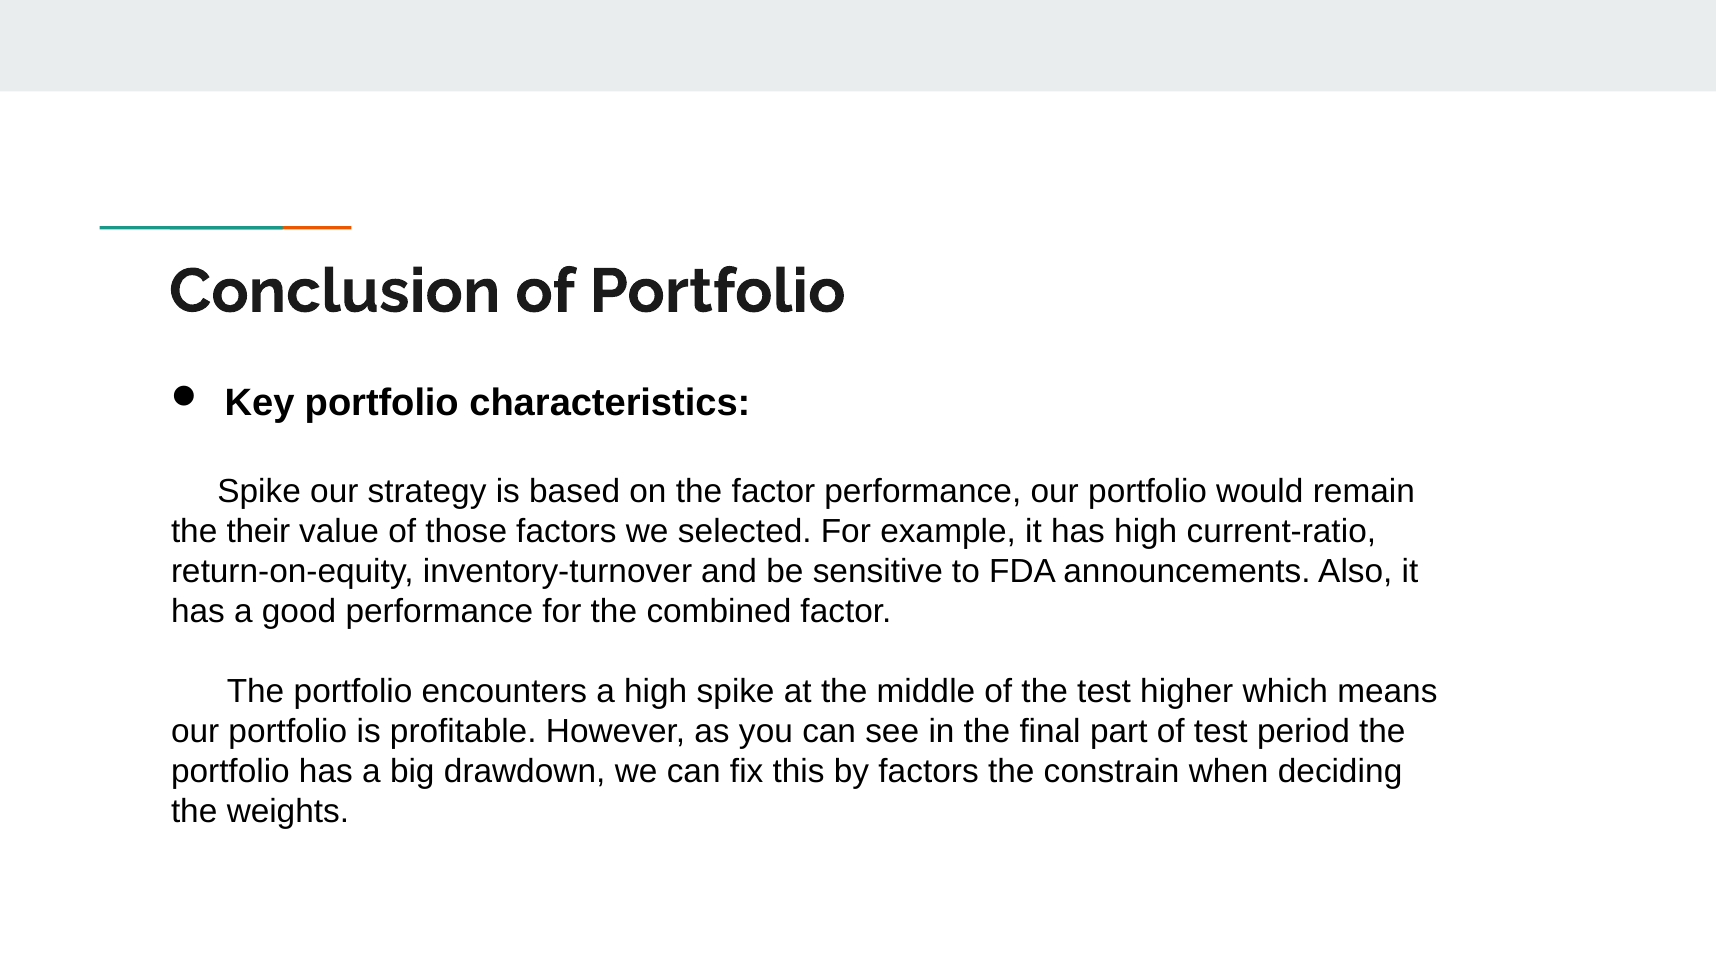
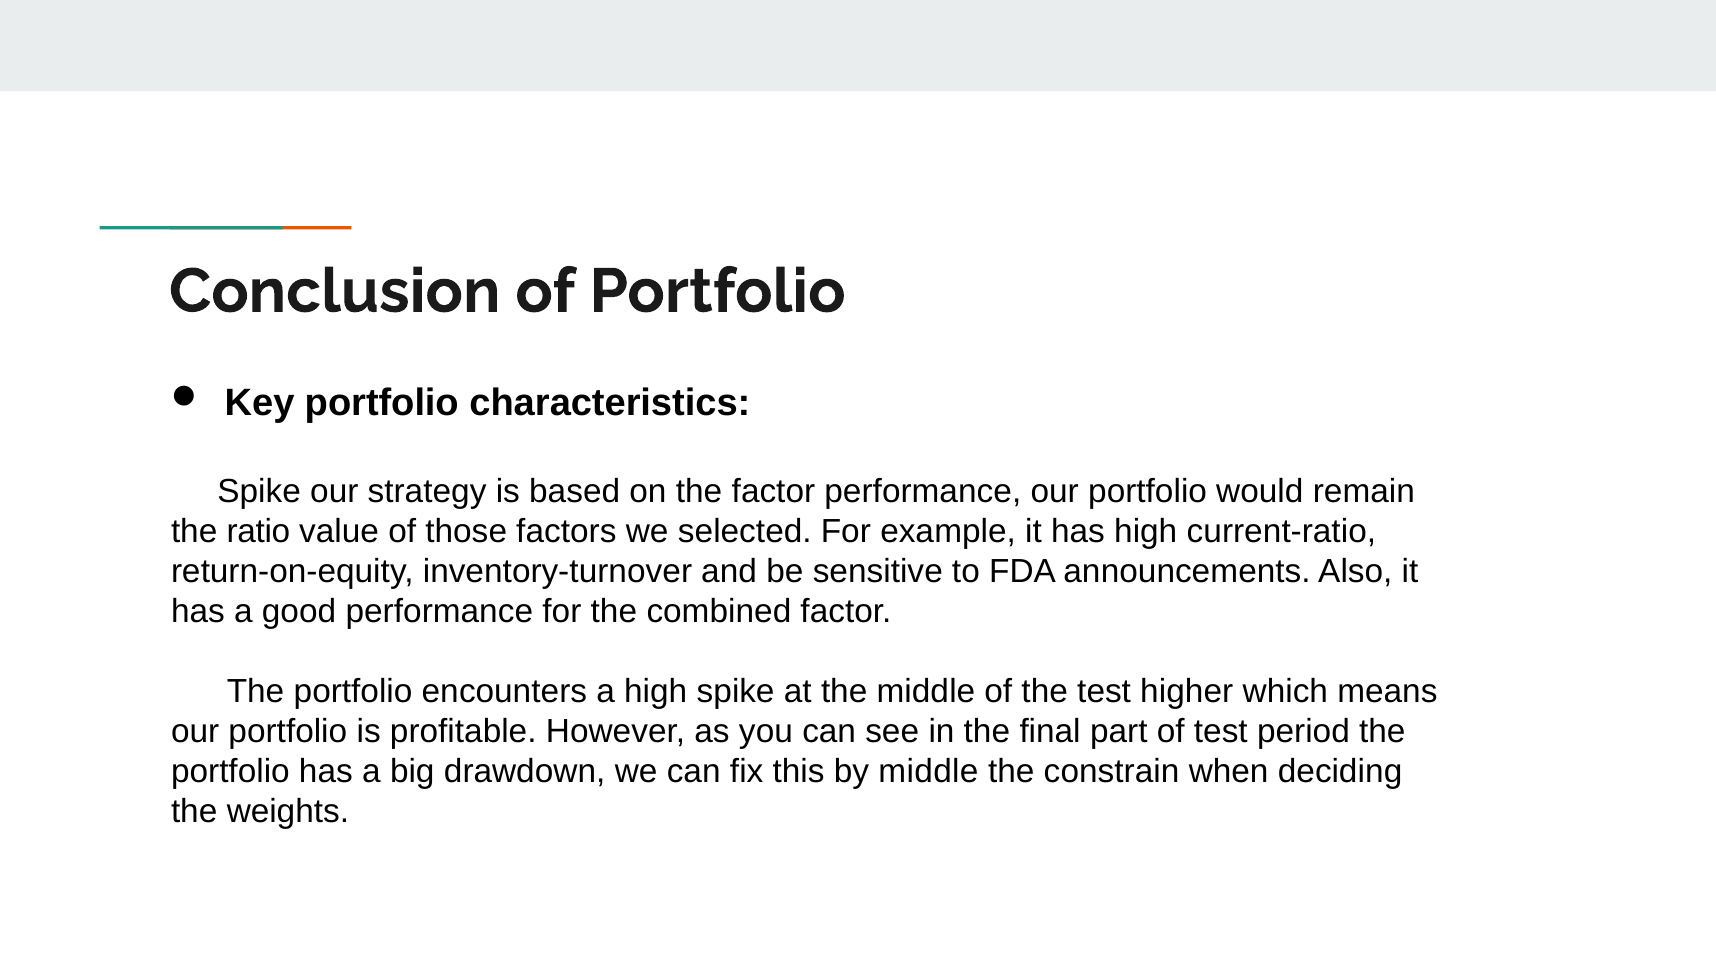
their: their -> ratio (258, 532)
by factors: factors -> middle (928, 772)
